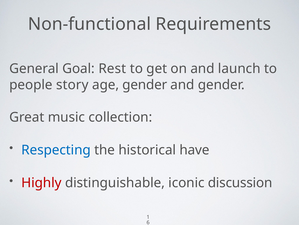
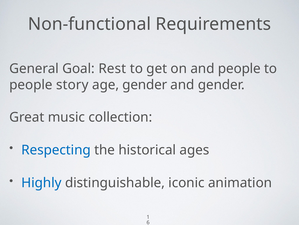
and launch: launch -> people (239, 68)
have: have -> ages (194, 150)
Highly colour: red -> blue (41, 182)
discussion: discussion -> animation (240, 182)
